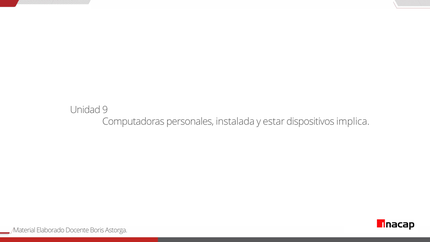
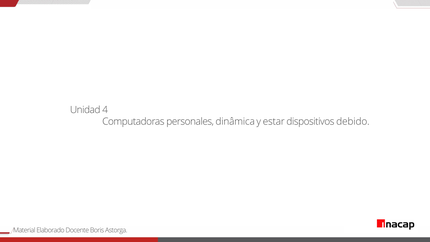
9: 9 -> 4 (105, 110)
instalada: instalada -> dinâmica (235, 122)
implica: implica -> debido (353, 122)
